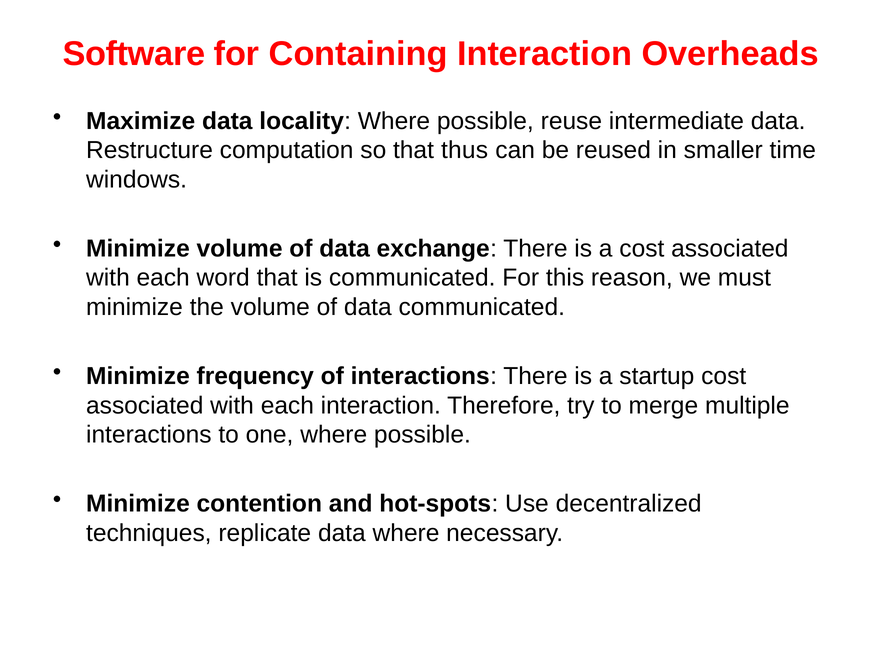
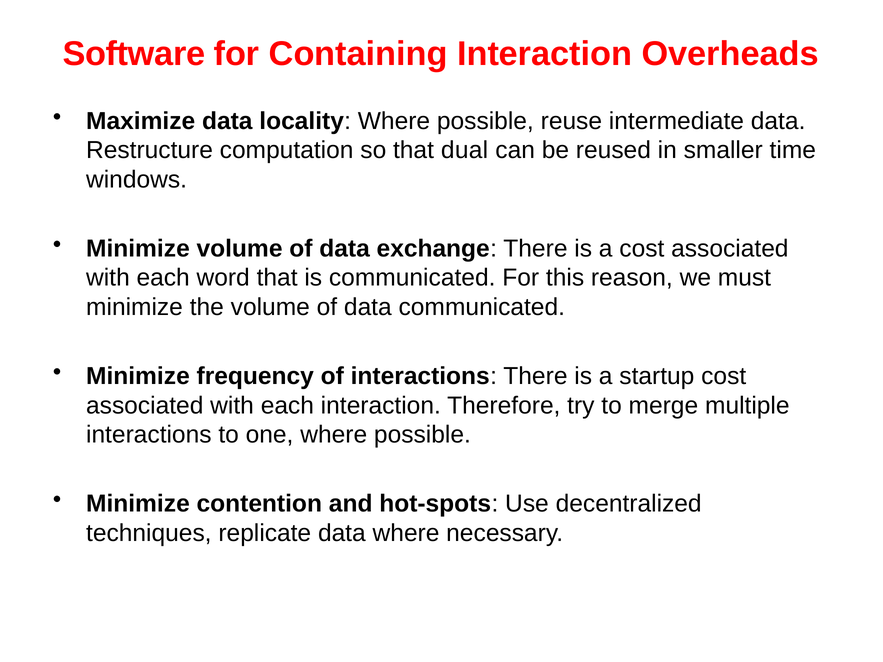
thus: thus -> dual (465, 150)
